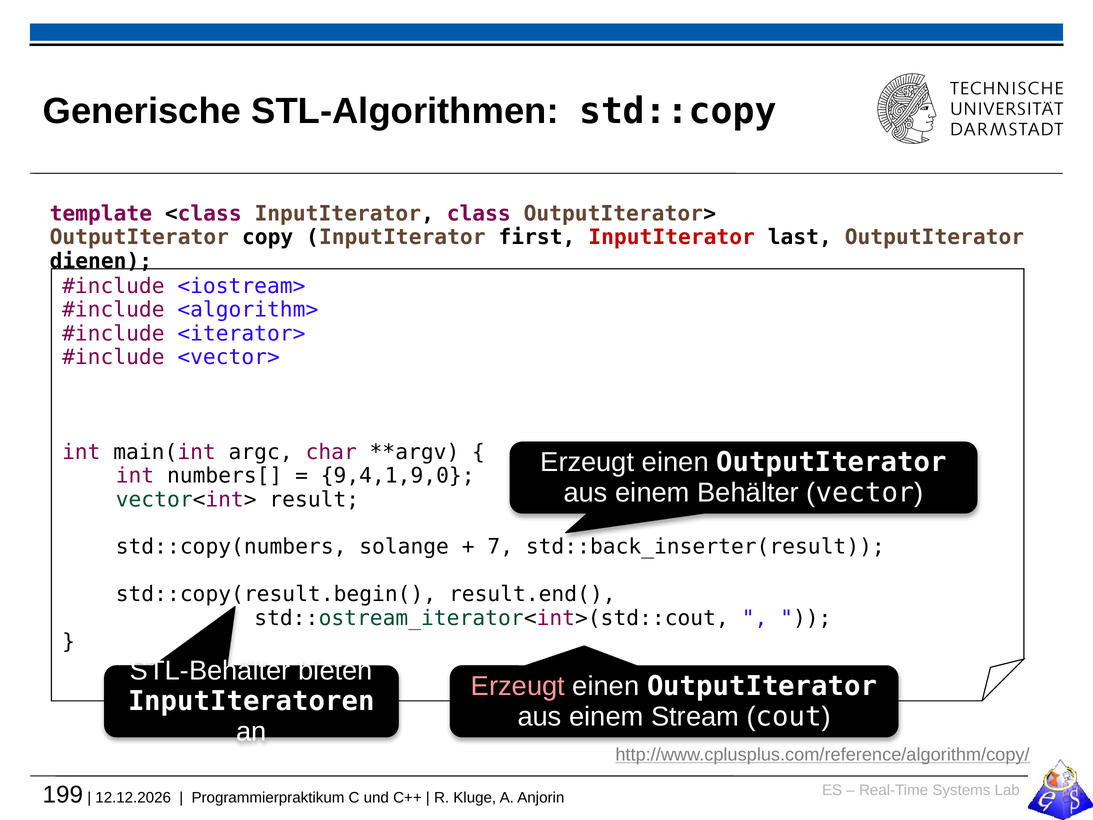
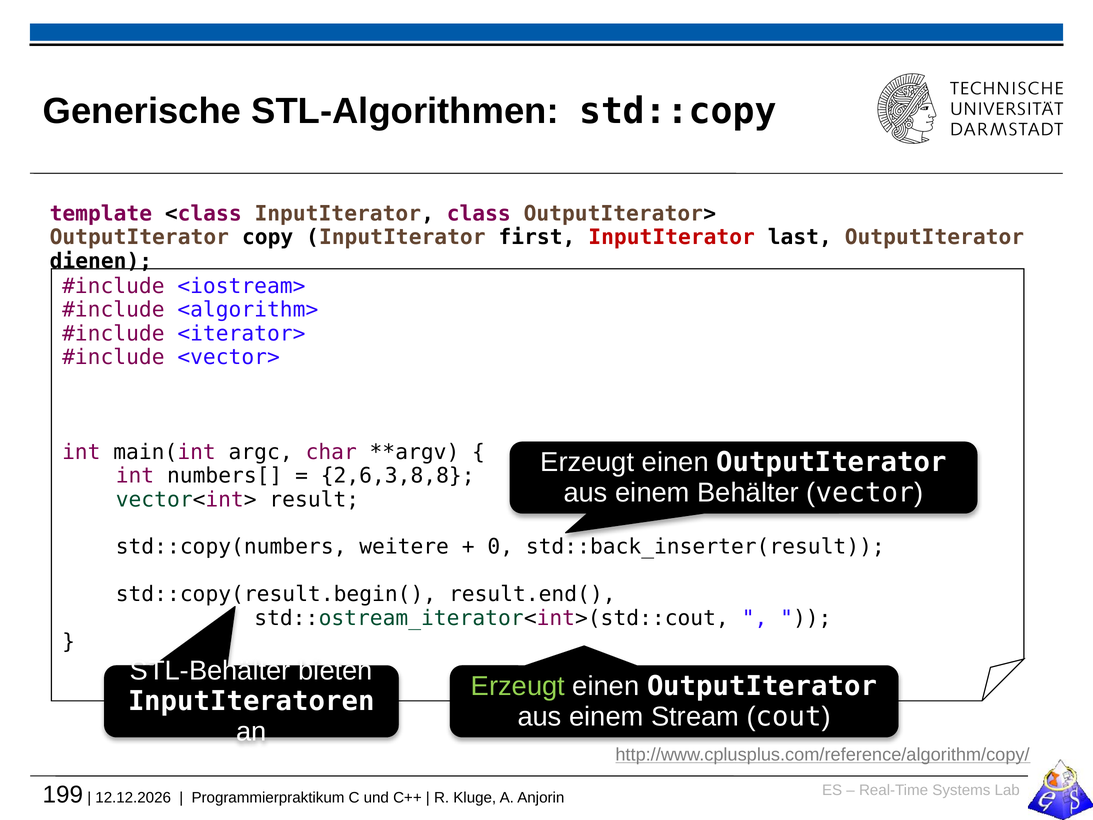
9,4,1,9,0: 9,4,1,9,0 -> 2,6,3,8,8 (398, 476)
solange: solange -> weitere (404, 547)
7: 7 -> 0 (500, 547)
Erzeugt colour: pink -> light green (518, 686)
